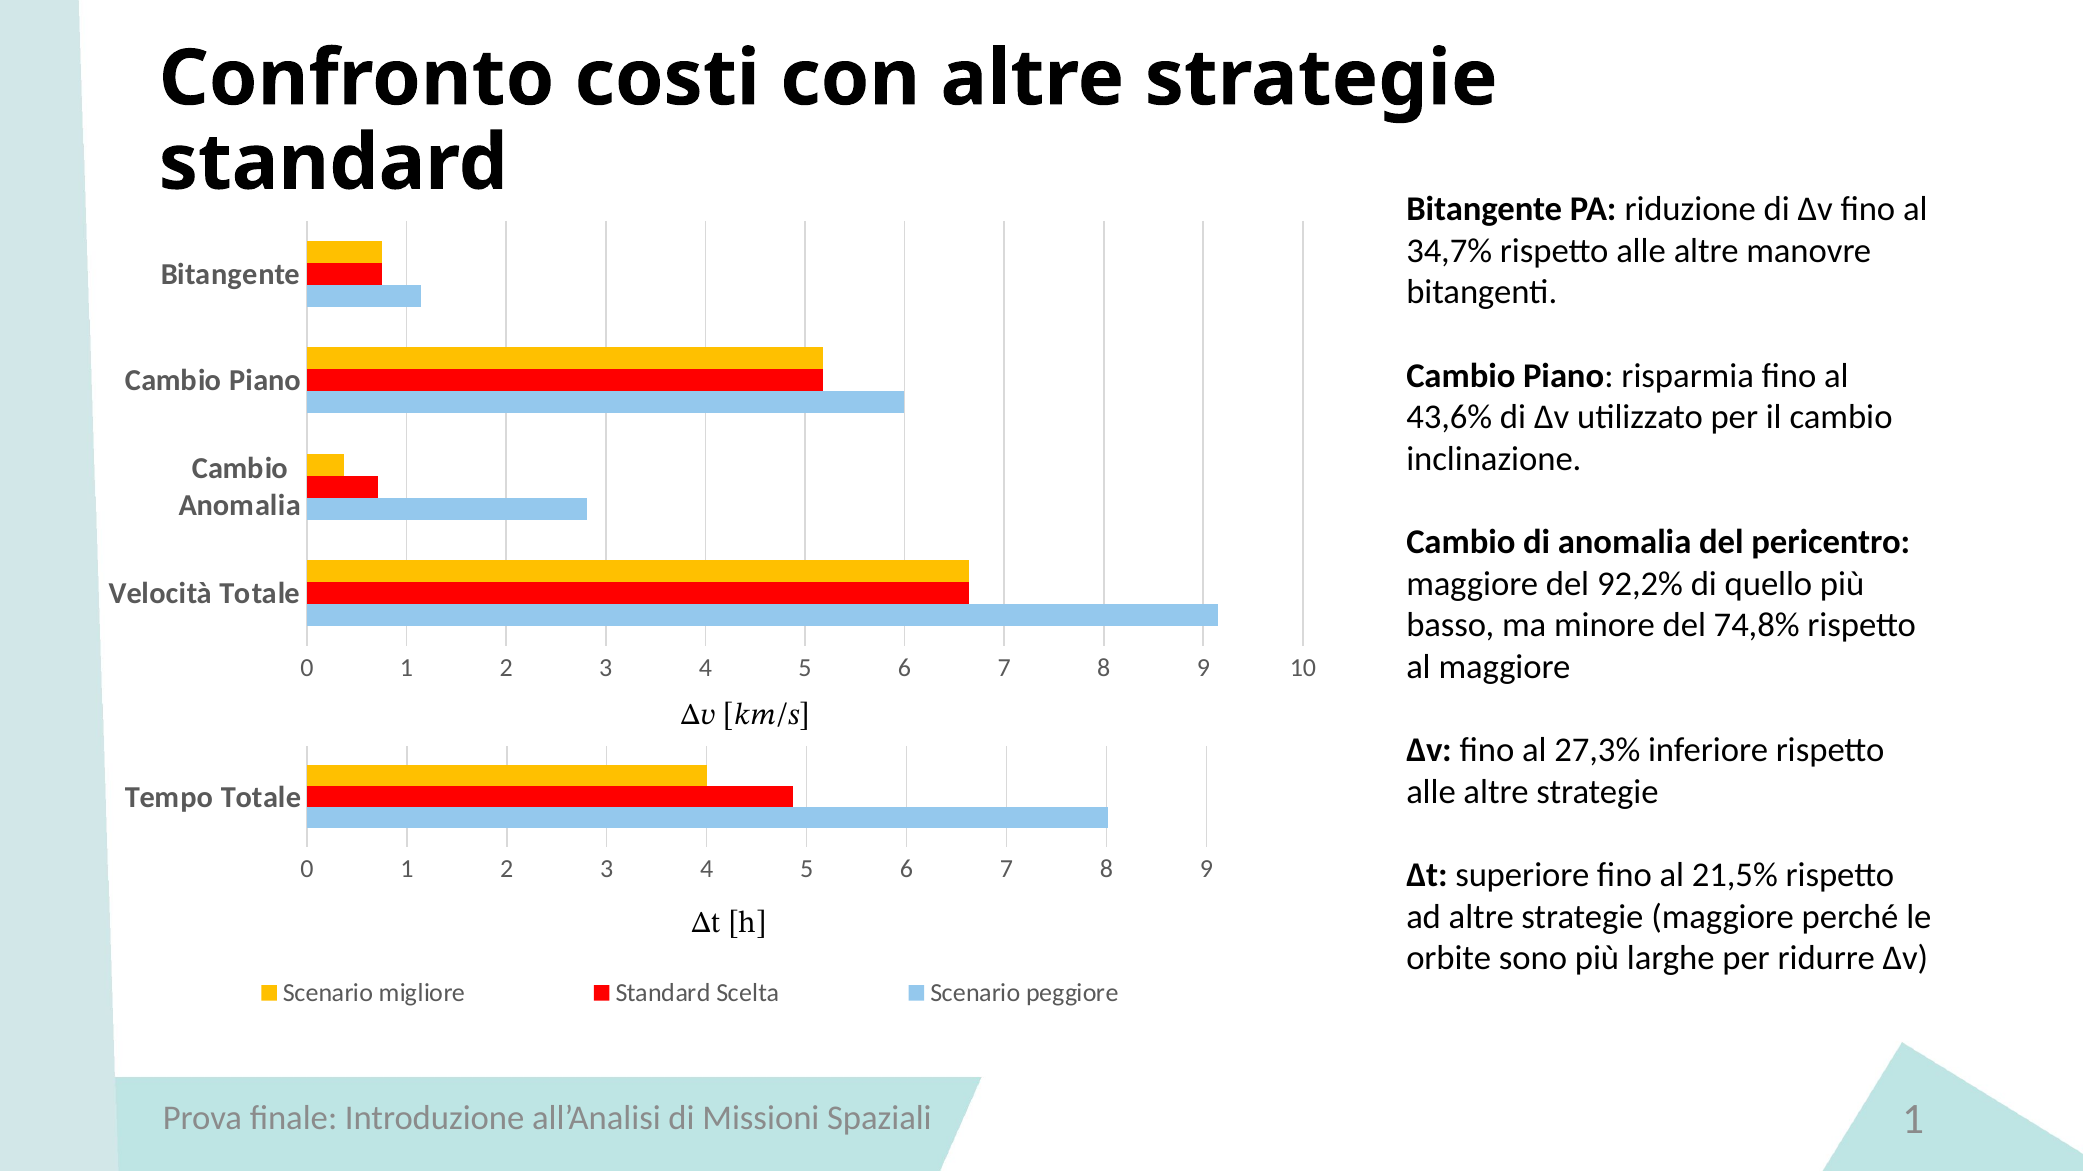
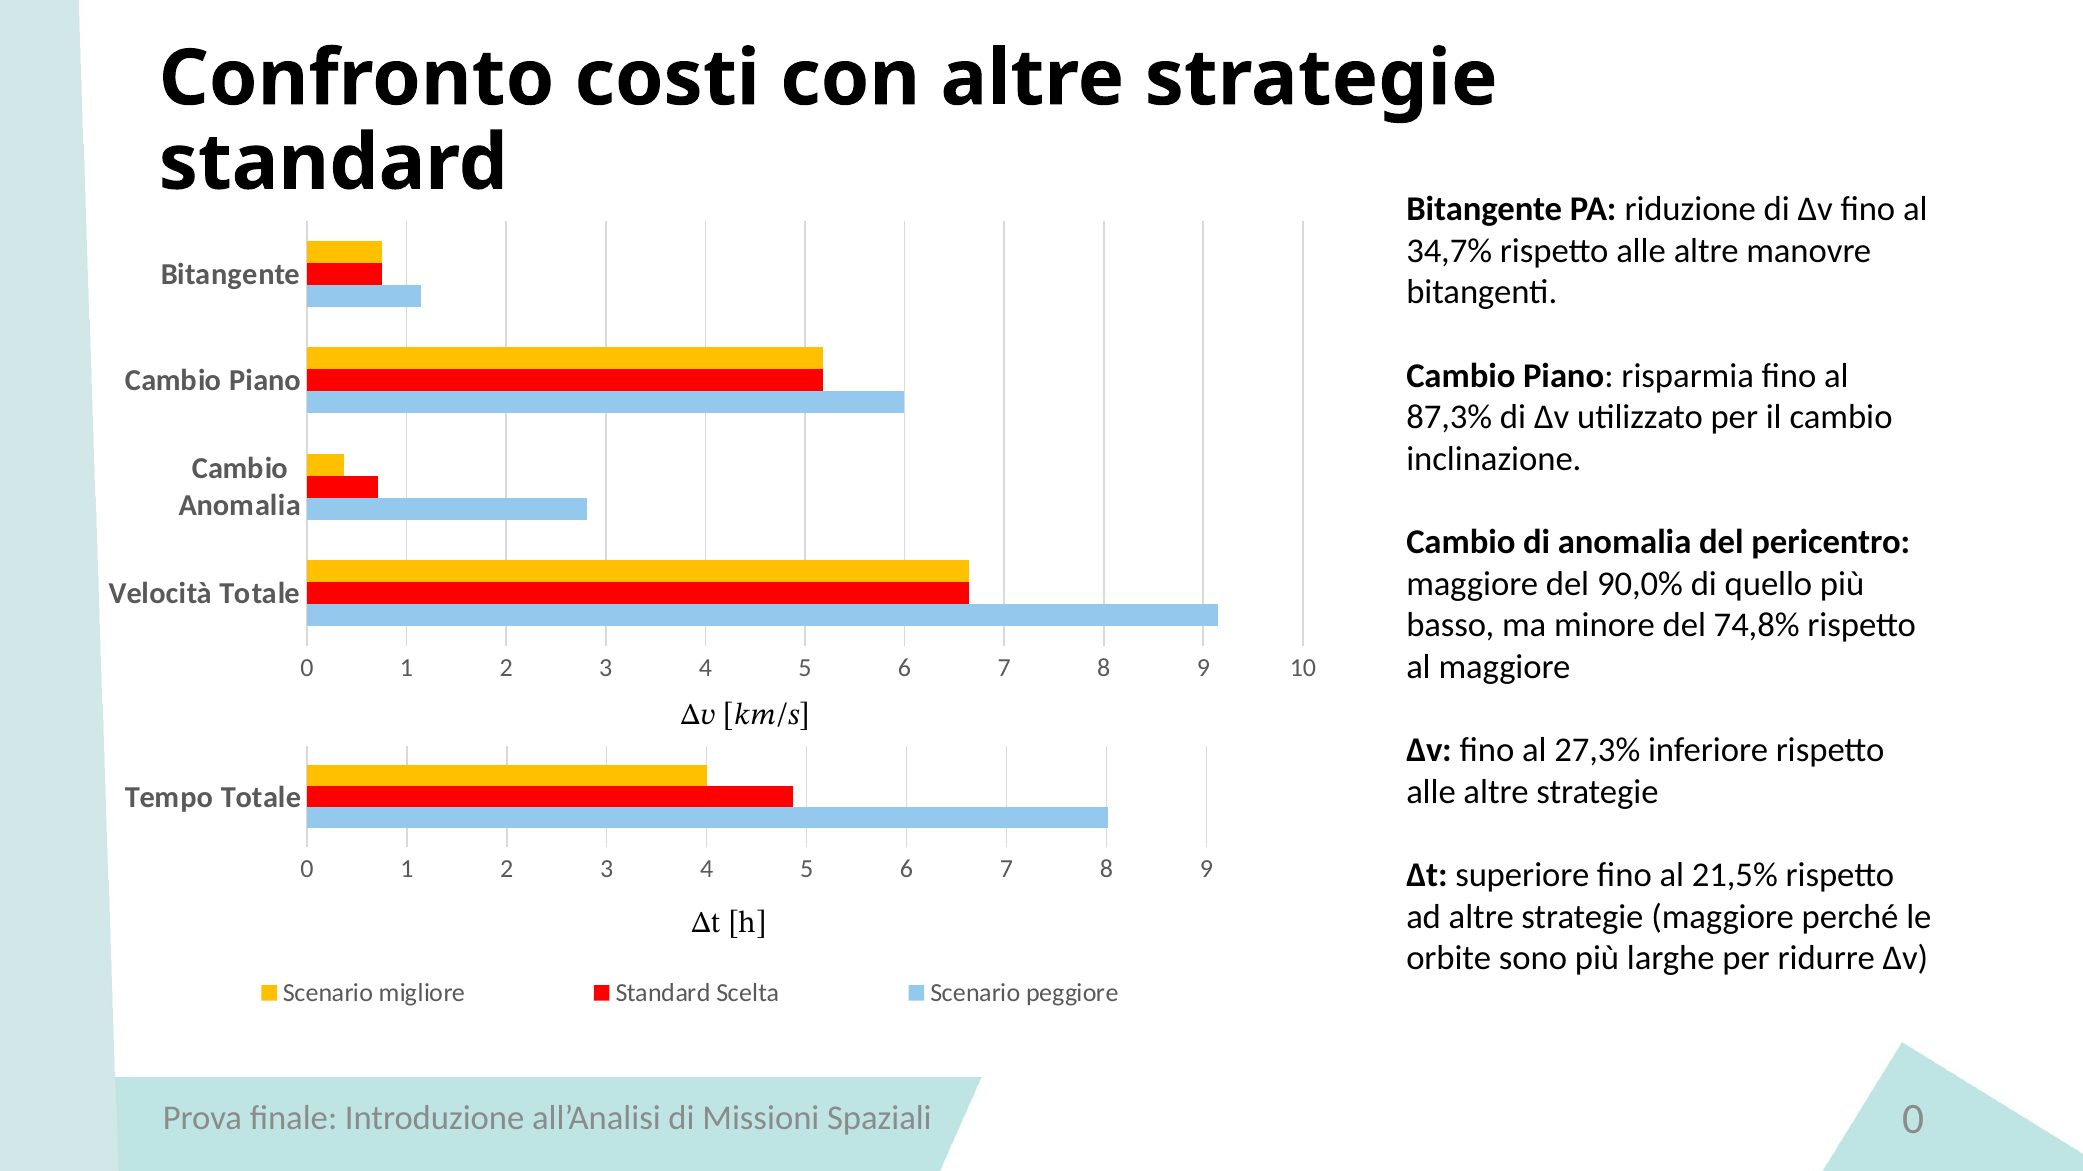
43,6%: 43,6% -> 87,3% (1449, 417)
92,2%: 92,2% -> 90,0% (1640, 584)
Spaziali 1: 1 -> 0 (1913, 1120)
